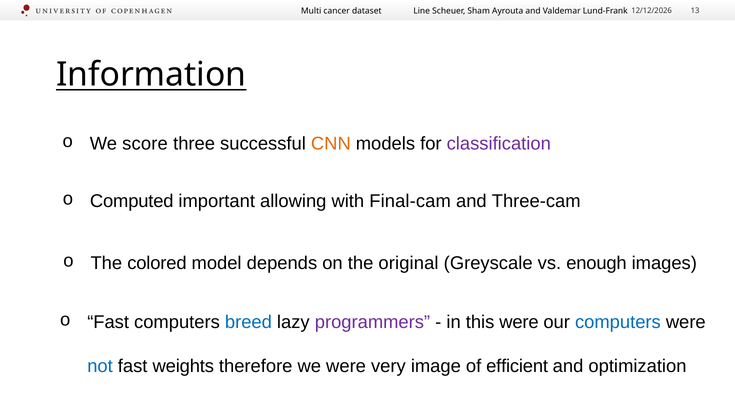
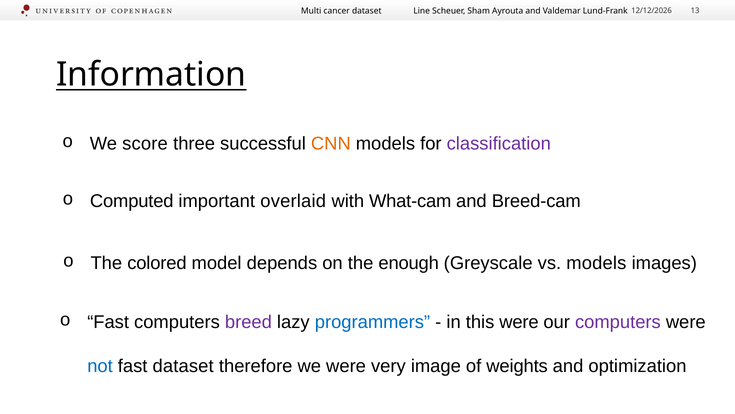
allowing: allowing -> overlaid (293, 201)
Final-cam: Final-cam -> What-cam (410, 201)
Three-cam: Three-cam -> Breed-cam (536, 201)
original: original -> enough (409, 263)
vs enough: enough -> models (596, 263)
breed colour: blue -> purple (248, 322)
programmers colour: purple -> blue (372, 322)
computers colour: blue -> purple (618, 322)
fast weights: weights -> dataset (183, 366)
efficient: efficient -> weights (517, 366)
